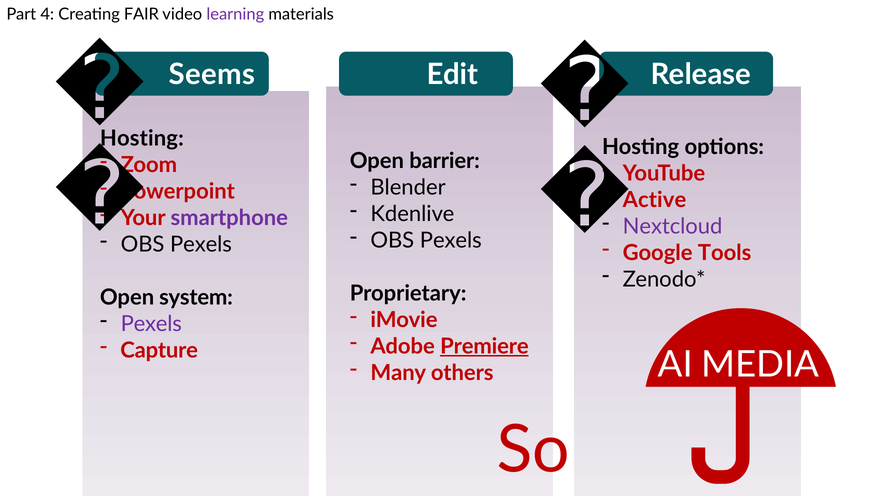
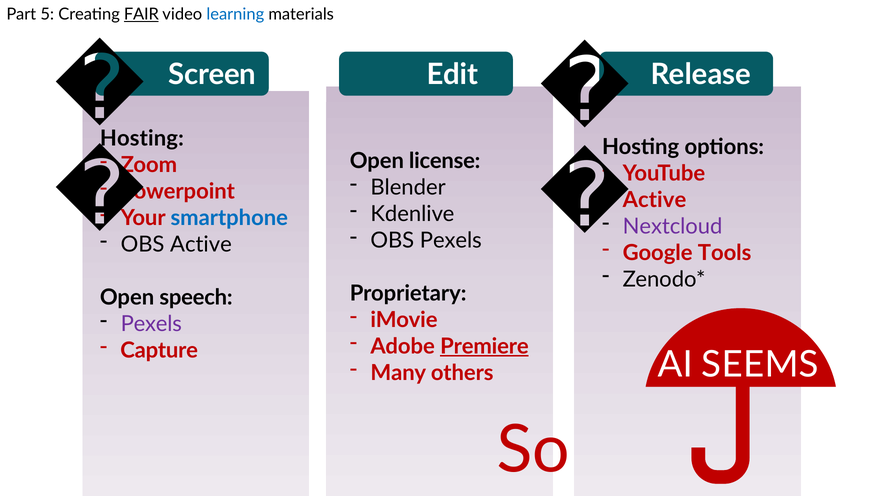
4: 4 -> 5 (47, 14)
FAIR underline: none -> present (141, 14)
learning colour: purple -> blue (235, 14)
Seems: Seems -> Screen (212, 75)
barrier: barrier -> license (445, 161)
smartphone colour: purple -> blue (229, 218)
Pexels: Pexels -> Active (201, 244)
system: system -> speech (196, 297)
MEDIA: MEDIA -> SEEMS (760, 364)
